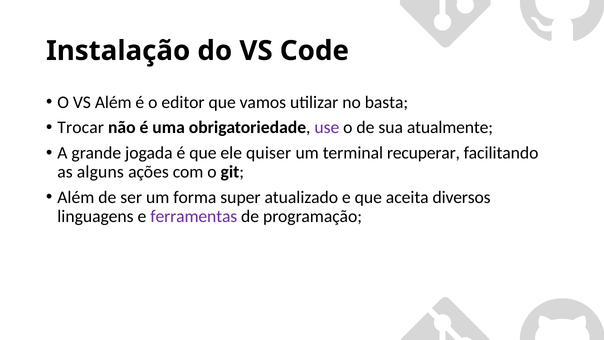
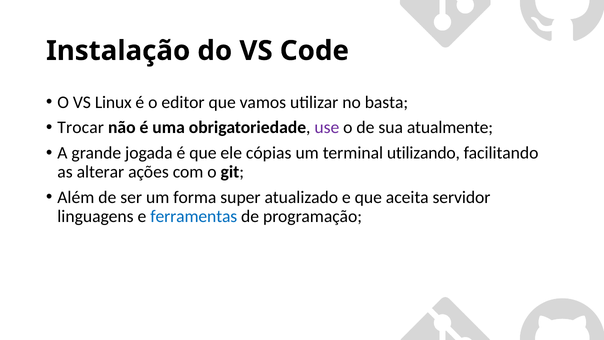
VS Além: Além -> Linux (113, 102)
quiser: quiser -> cópias (269, 153)
recuperar: recuperar -> utilizando (423, 153)
alguns: alguns -> alterar (100, 172)
diversos: diversos -> servidor (462, 197)
ferramentas colour: purple -> blue (194, 216)
